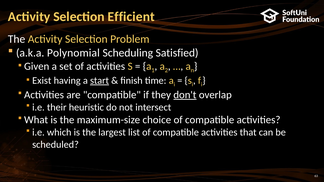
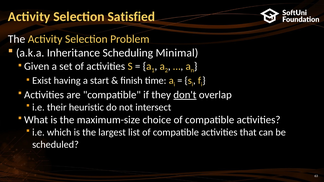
Efficient: Efficient -> Satisfied (131, 17)
Polynomial: Polynomial -> Inheritance (73, 53)
Satisfied: Satisfied -> Minimal (177, 53)
start underline: present -> none (100, 81)
